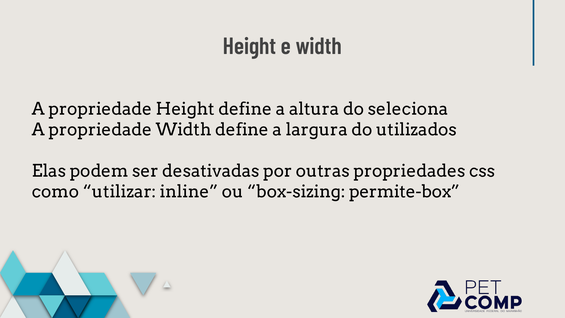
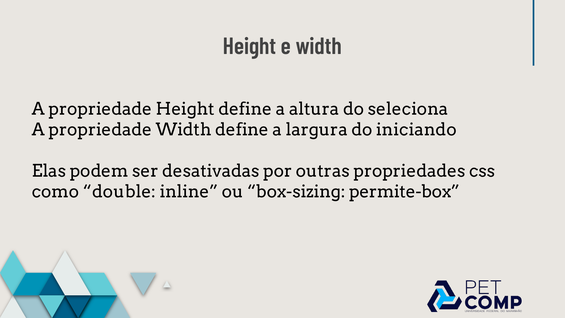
utilizados: utilizados -> iniciando (417, 130)
utilizar: utilizar -> double (119, 192)
